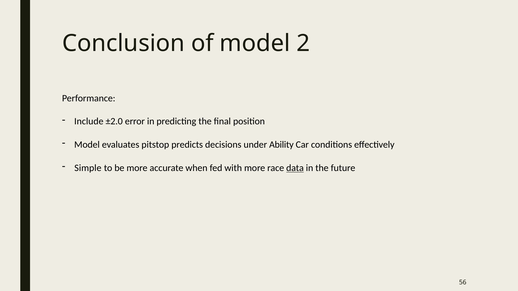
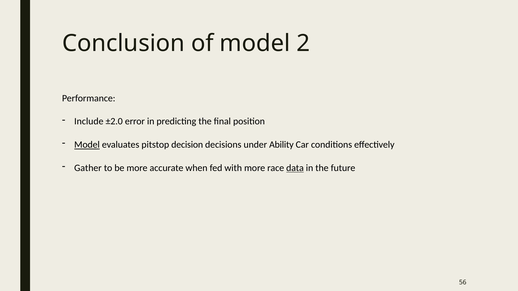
Model underline: none -> present (87, 145)
predicts: predicts -> decision (187, 145)
Simple: Simple -> Gather (88, 168)
